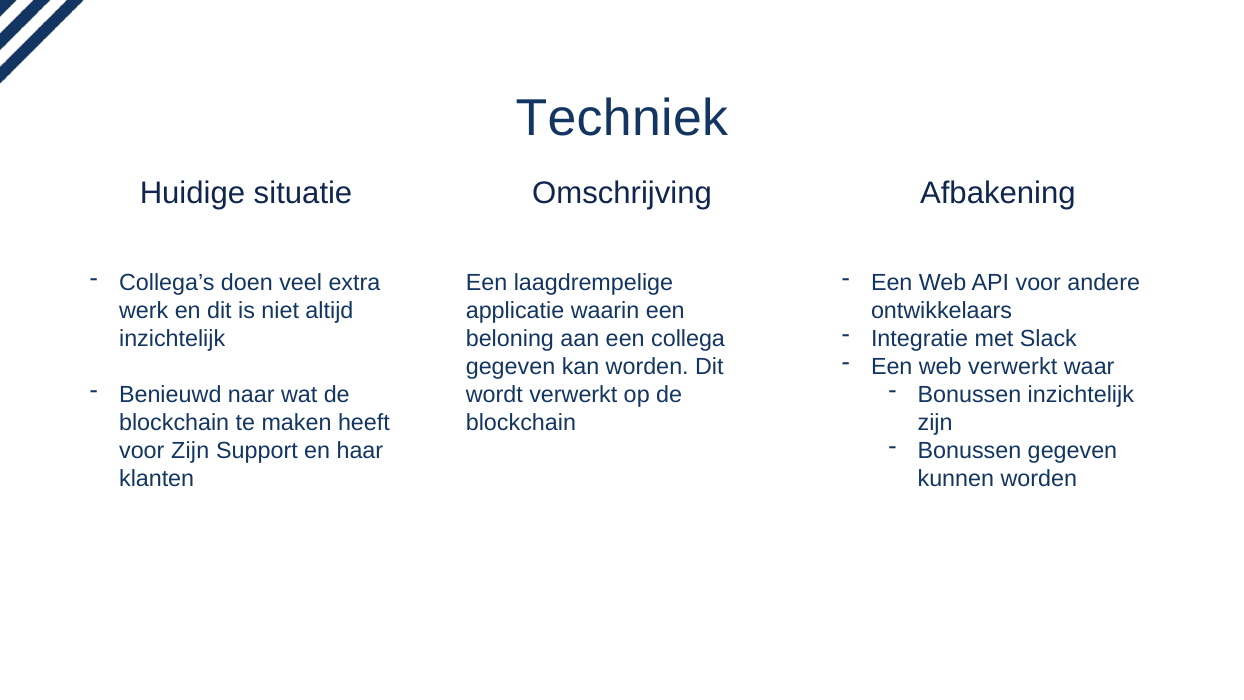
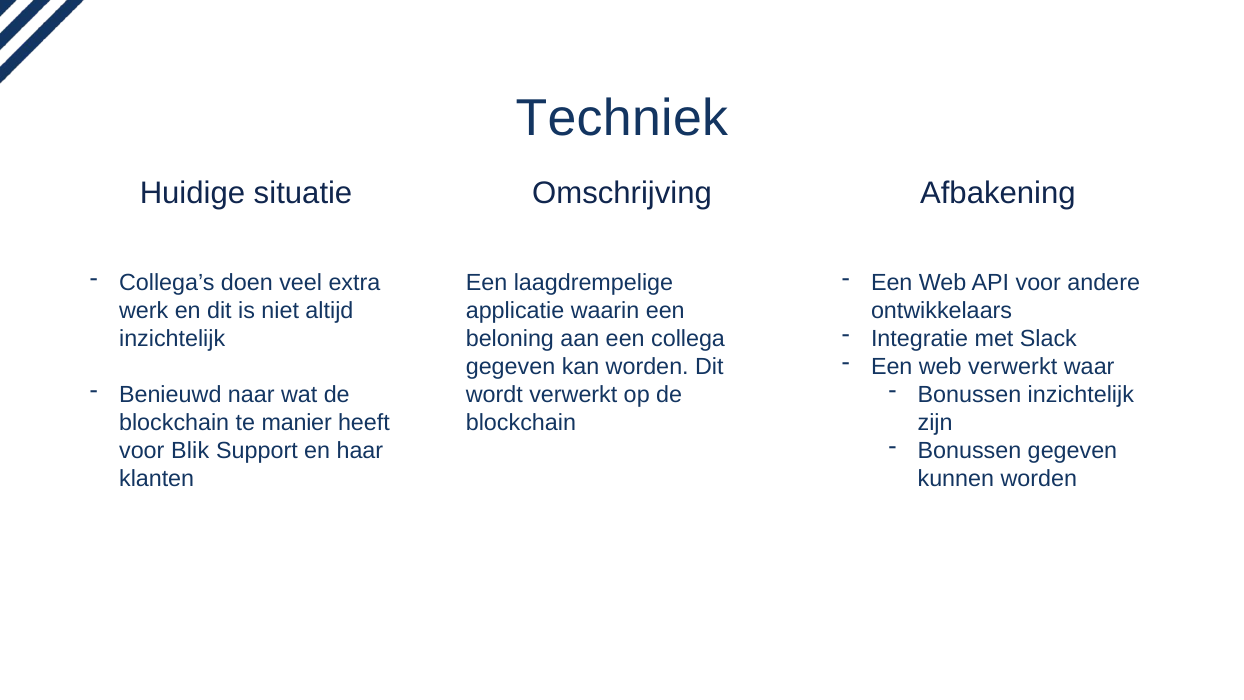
maken: maken -> manier (297, 422)
voor Zijn: Zijn -> Blik (190, 450)
